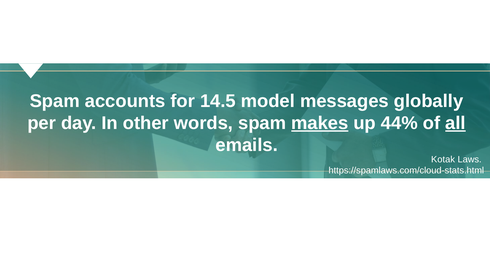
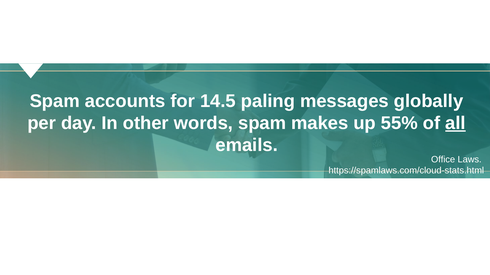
model: model -> paling (268, 101)
makes underline: present -> none (320, 123)
44%: 44% -> 55% (399, 123)
Kotak: Kotak -> Office (443, 160)
